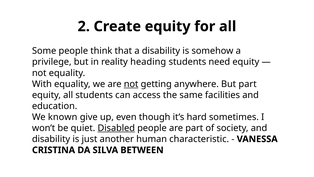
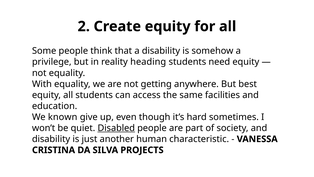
not underline: present -> none (131, 84)
But part: part -> best (248, 84)
BETWEEN: BETWEEN -> PROJECTS (142, 150)
